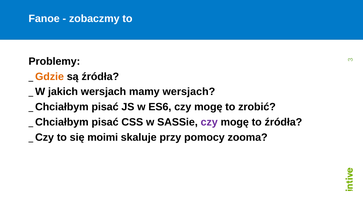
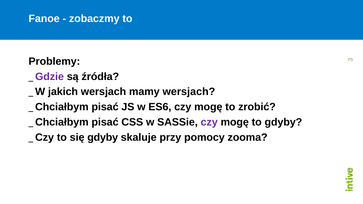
Gdzie colour: orange -> purple (50, 77)
to źródła: źródła -> gdyby (283, 122)
się moimi: moimi -> gdyby (103, 137)
